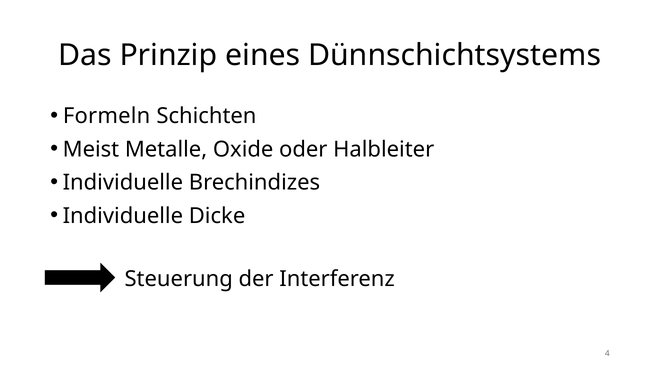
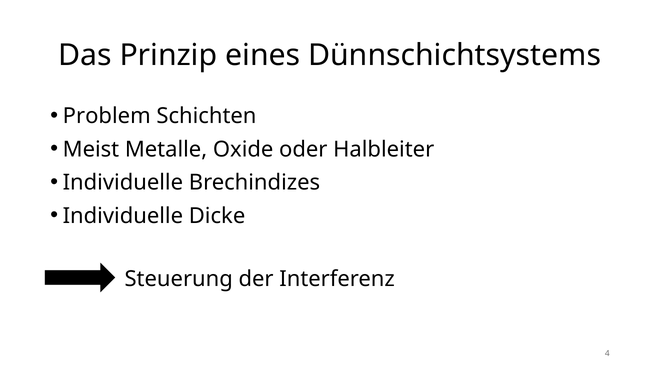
Formeln: Formeln -> Problem (107, 116)
